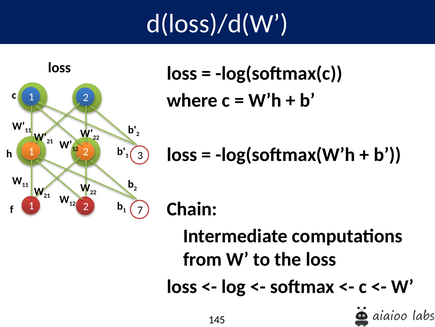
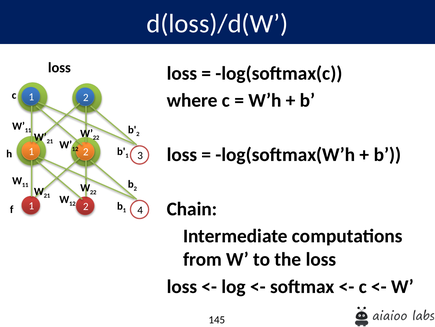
7: 7 -> 4 (140, 210)
